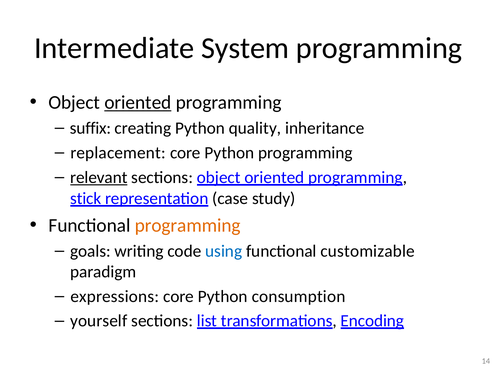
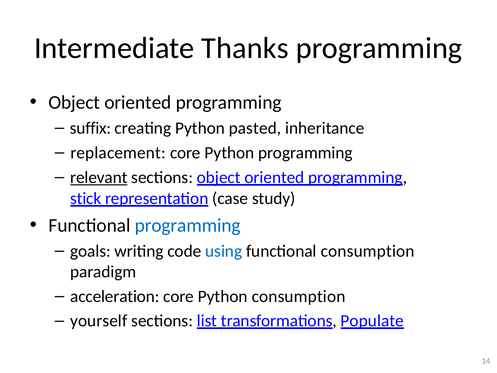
System: System -> Thanks (245, 48)
oriented underline: present -> none (138, 102)
quality: quality -> pasted (255, 128)
programming colour: orange -> blue (188, 225)
functional customizable: customizable -> consumption (368, 251)
expressions: expressions -> acceleration (115, 296)
Encoding: Encoding -> Populate (372, 321)
